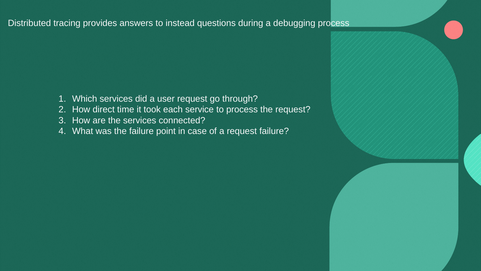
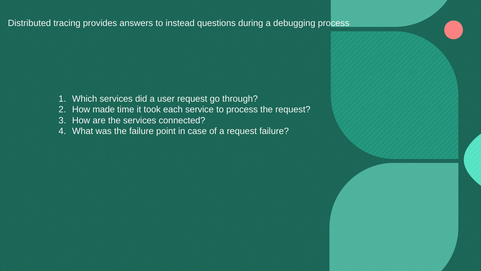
direct: direct -> made (104, 109)
